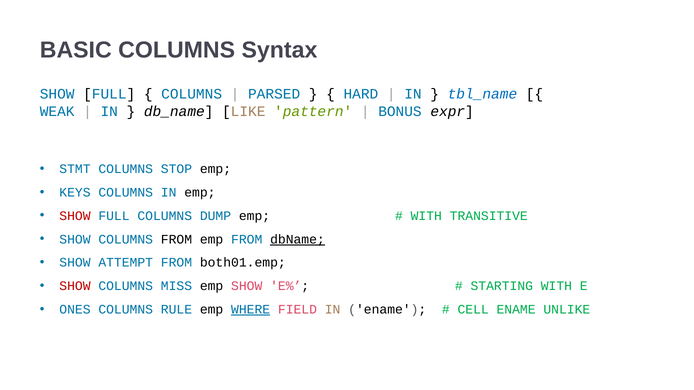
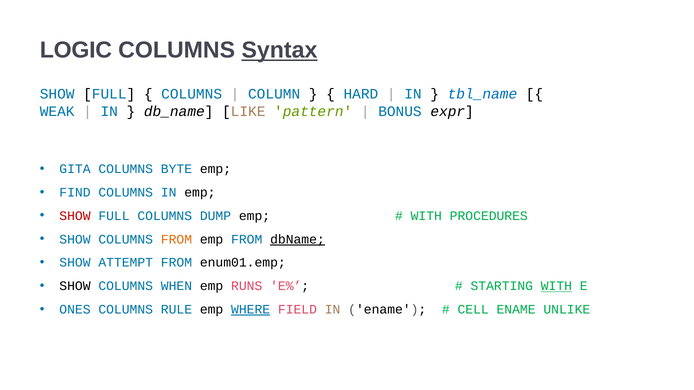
BASIC: BASIC -> LOGIC (76, 50)
Syntax underline: none -> present (279, 50)
PARSED: PARSED -> COLUMN (274, 94)
STMT: STMT -> GITA (75, 169)
STOP: STOP -> BYTE (176, 169)
KEYS: KEYS -> FIND (75, 193)
TRANSITIVE: TRANSITIVE -> PROCEDURES (489, 216)
FROM colour: black -> orange (176, 240)
both01.emp: both01.emp -> enum01.emp (243, 263)
SHOW colour: red -> black (75, 286)
MISS: MISS -> WHEN (176, 286)
emp SHOW: SHOW -> RUNS (247, 286)
WITH underline: none -> present (556, 286)
